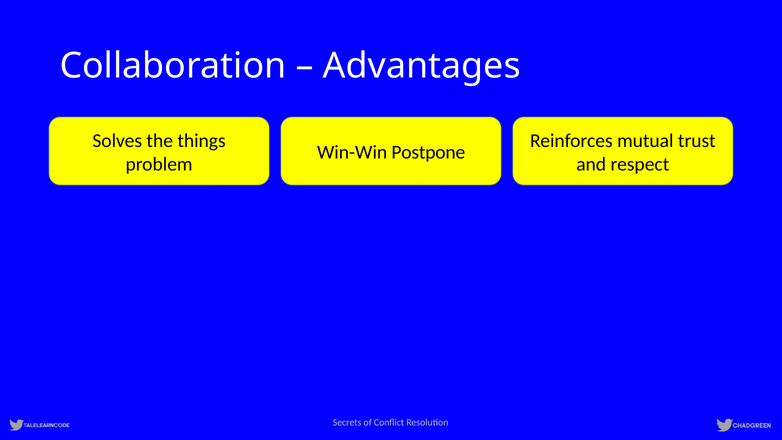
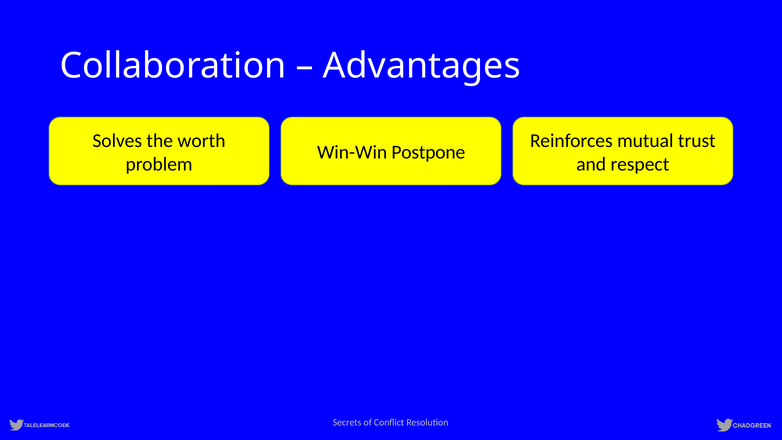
things: things -> worth (201, 141)
